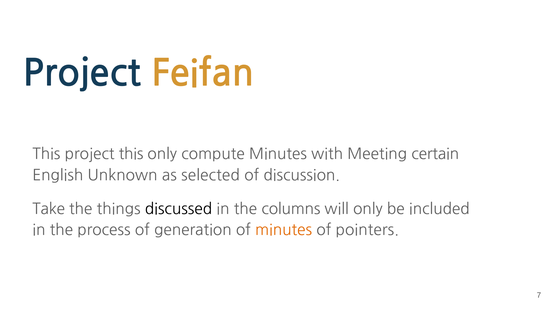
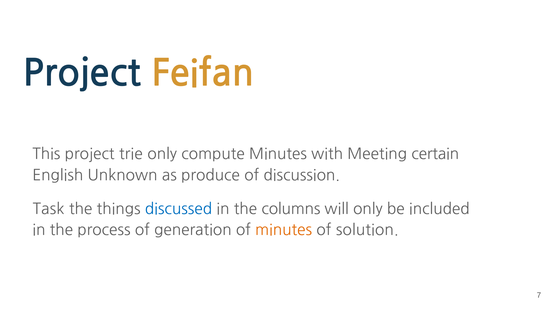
project this: this -> trie (131, 154)
selected: selected -> produce (210, 175)
Take: Take -> Task (48, 209)
discussed colour: black -> blue (178, 209)
pointers: pointers -> solution (367, 230)
